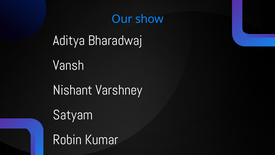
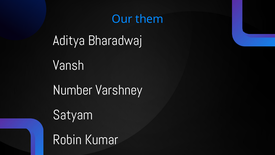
show: show -> them (149, 19)
Nishant: Nishant -> Number (73, 90)
